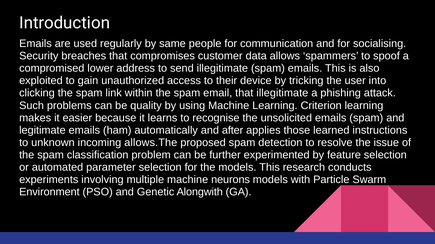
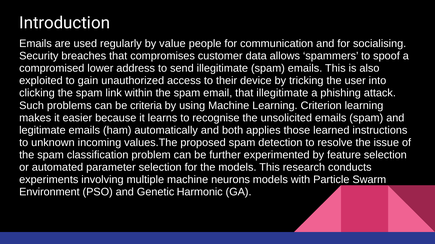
same: same -> value (172, 44)
quality: quality -> criteria (146, 106)
after: after -> both (233, 131)
allows.The: allows.The -> values.The (151, 143)
Alongwith: Alongwith -> Harmonic (200, 193)
